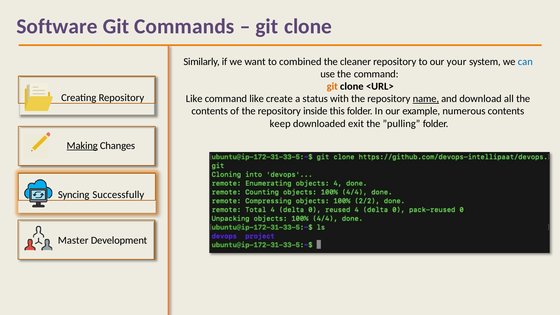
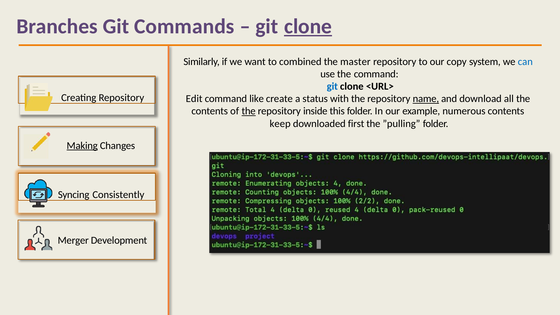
Software: Software -> Branches (57, 27)
clone underline: none -> present (308, 27)
cleaner: cleaner -> master (355, 62)
your: your -> copy (457, 62)
git colour: orange -> blue (332, 86)
Like: Like -> Edit (194, 99)
the underline: none -> present (249, 111)
exit: exit -> first (356, 124)
Successfully: Successfully -> Consistently (118, 195)
Master: Master -> Merger (73, 240)
